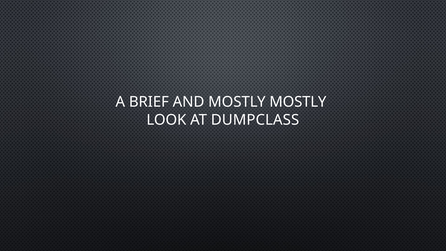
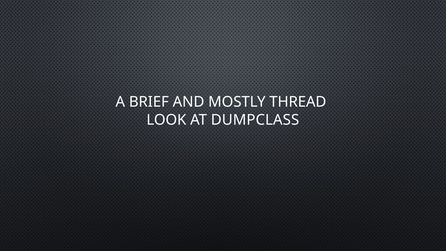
MOSTLY MOSTLY: MOSTLY -> THREAD (298, 102)
